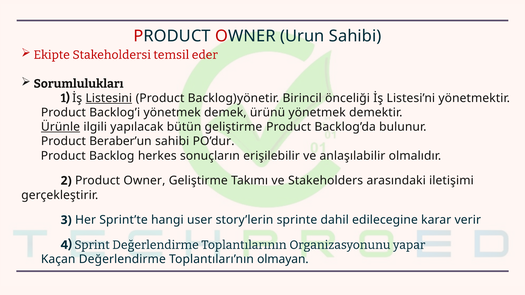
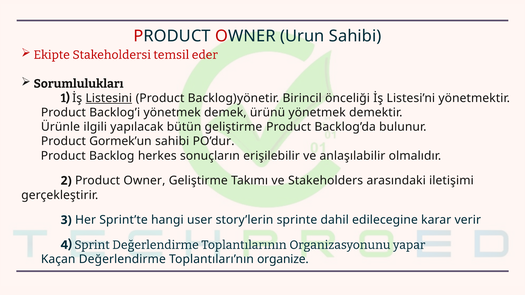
Ürünle underline: present -> none (60, 127)
Beraber’un: Beraber’un -> Gormek’un (120, 142)
olmayan: olmayan -> organize (283, 260)
